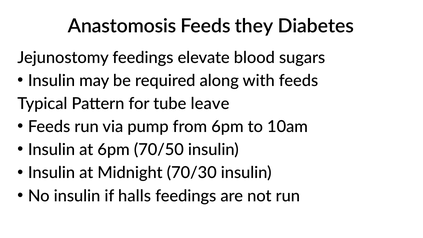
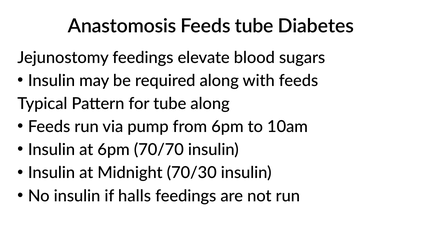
Feeds they: they -> tube (254, 26)
tube leave: leave -> along (210, 104)
70/50: 70/50 -> 70/70 (159, 150)
